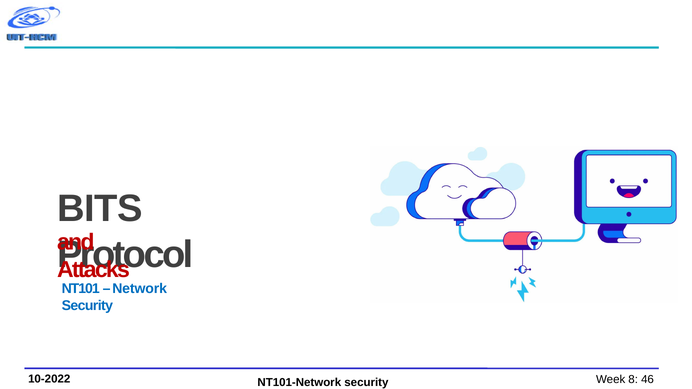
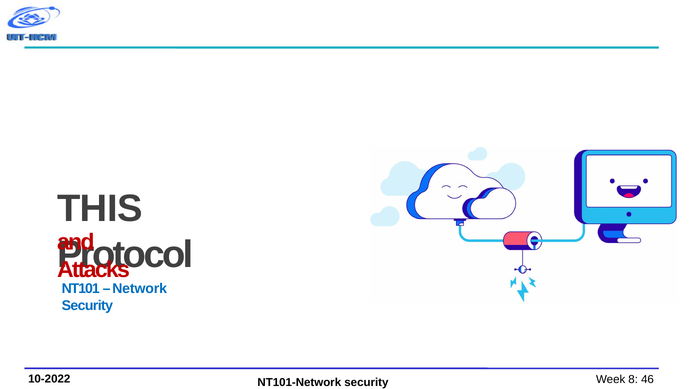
BITS: BITS -> THIS (100, 209)
